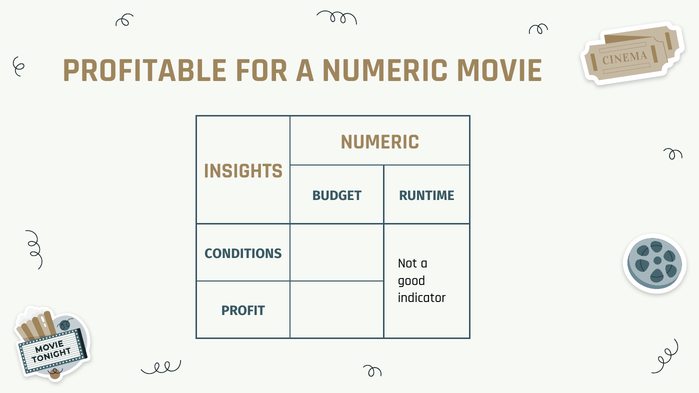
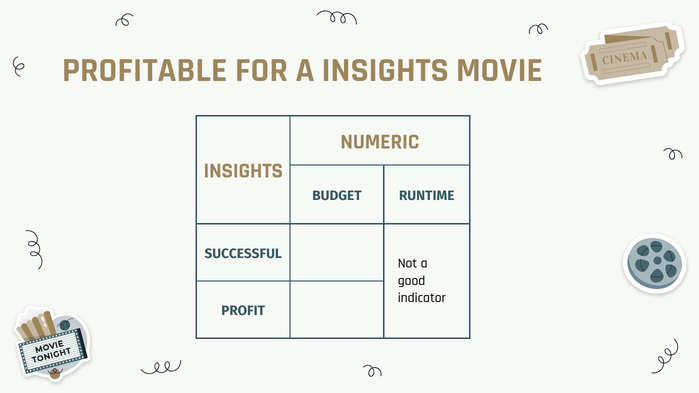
A NUMERIC: NUMERIC -> INSIGHTS (385, 70)
CONDITIONS: CONDITIONS -> SUCCESSFUL (243, 254)
